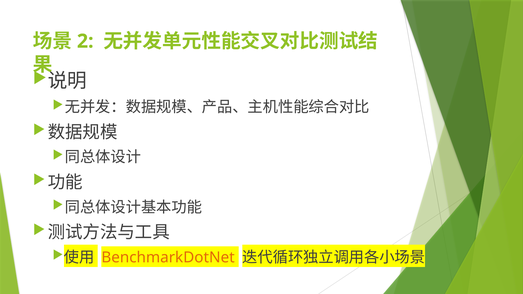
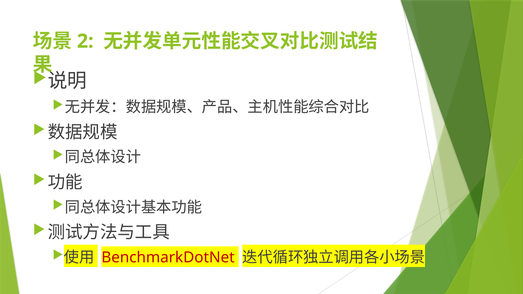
BenchmarkDotNet colour: orange -> red (168, 258)
